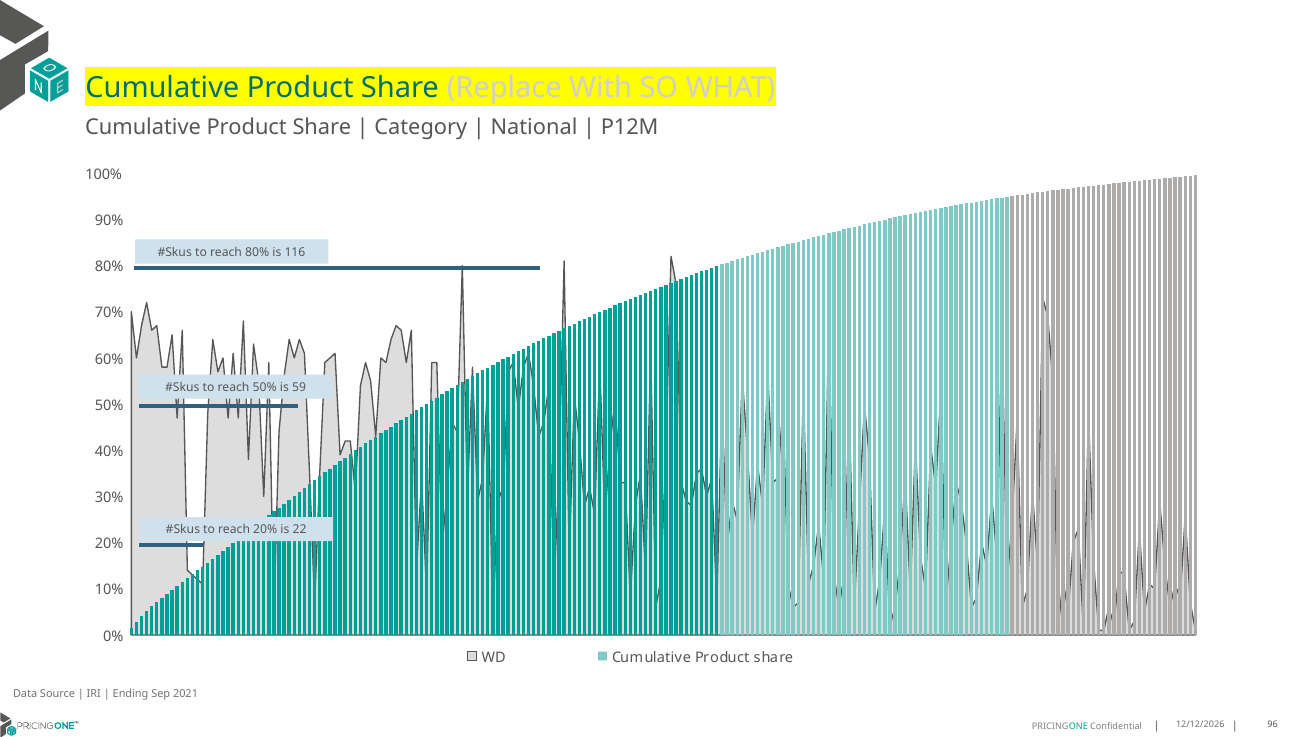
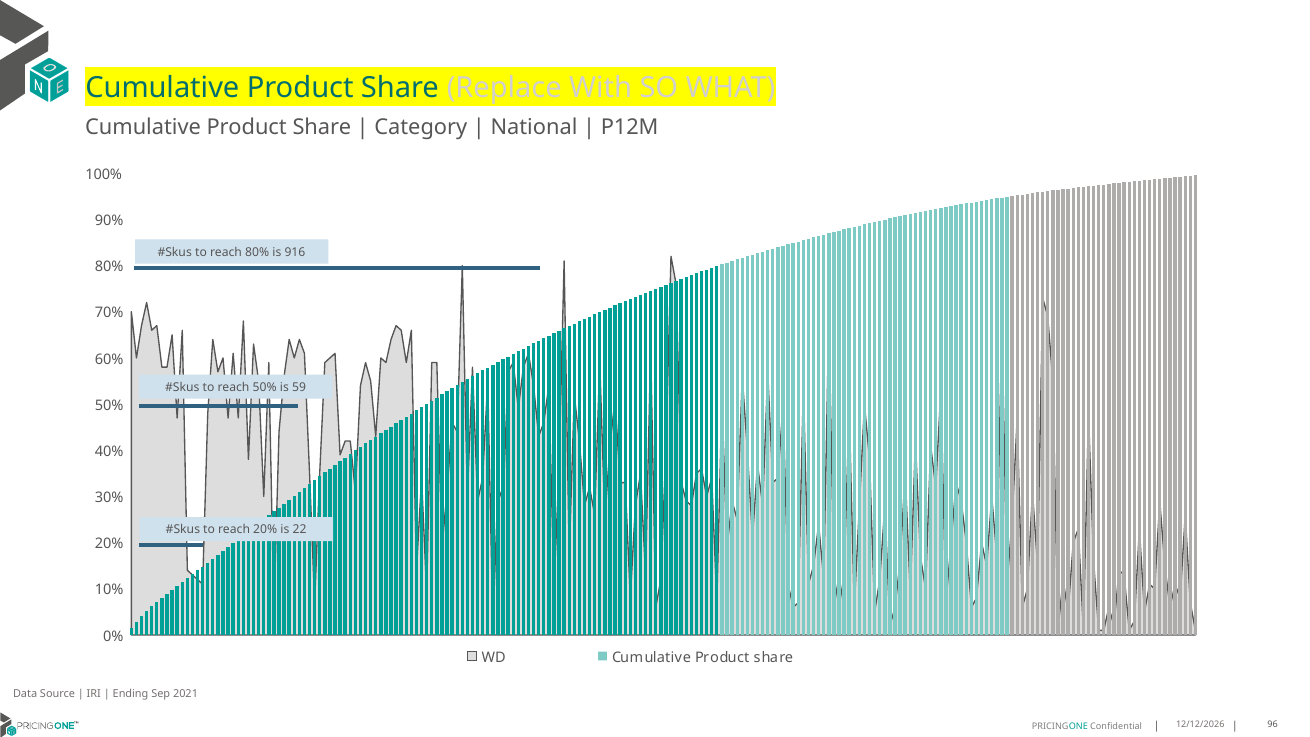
116: 116 -> 916 (295, 252)
